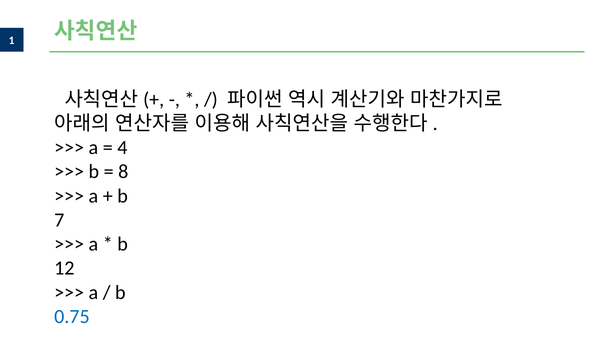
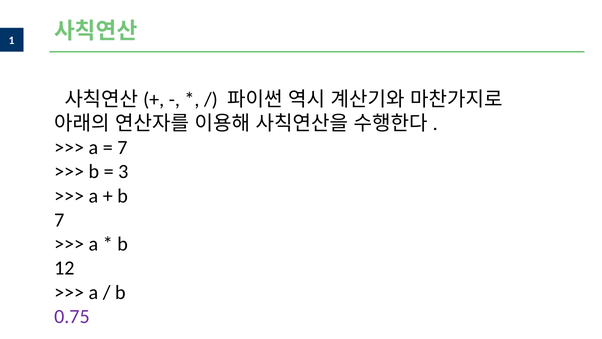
4: 4 -> 7 (122, 148)
8: 8 -> 3 (123, 172)
0.75 colour: blue -> purple (72, 316)
